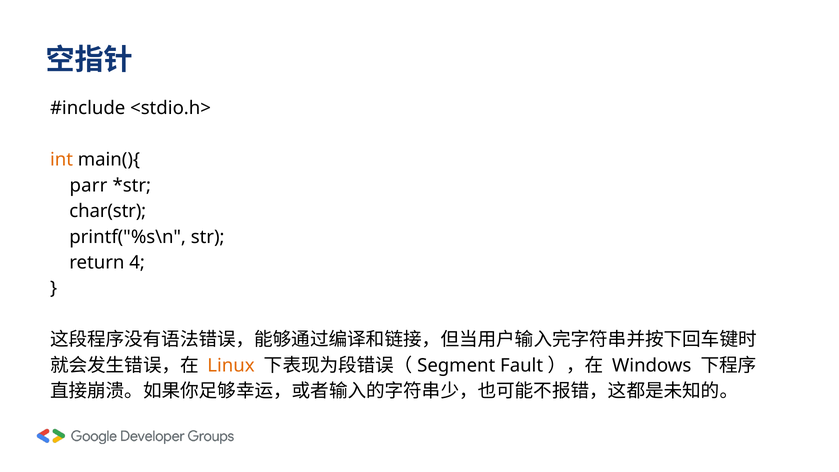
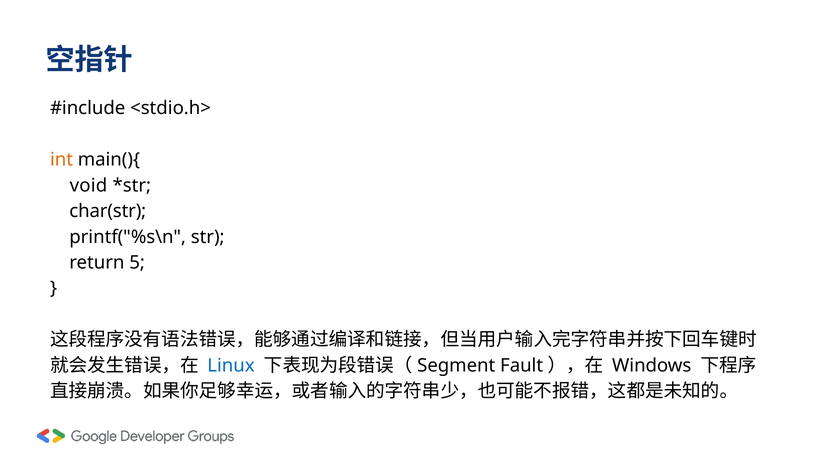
parr: parr -> void (88, 185)
4: 4 -> 5 (137, 263)
Linux colour: orange -> blue (231, 365)
